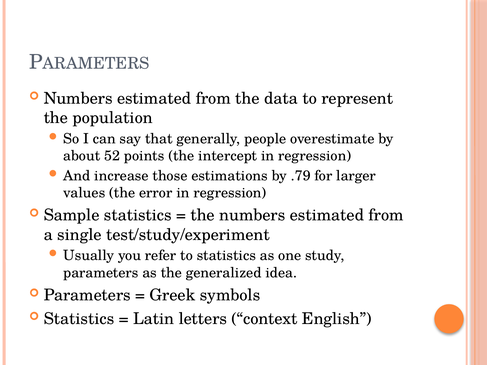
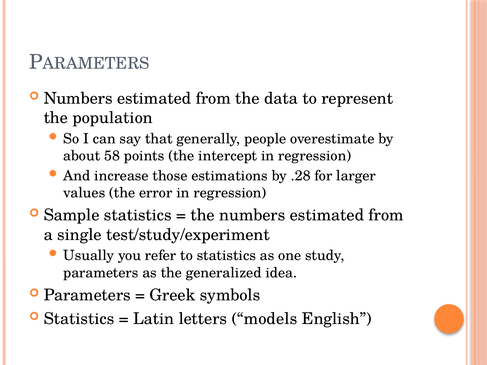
52: 52 -> 58 (112, 156)
.79: .79 -> .28 (301, 176)
context: context -> models (264, 319)
